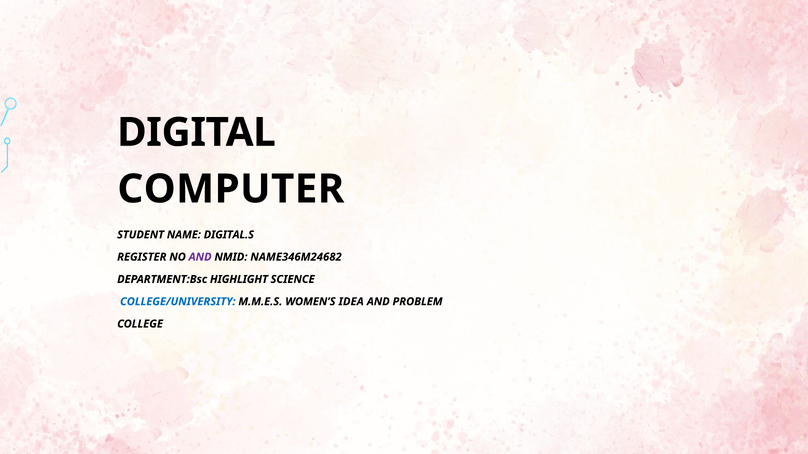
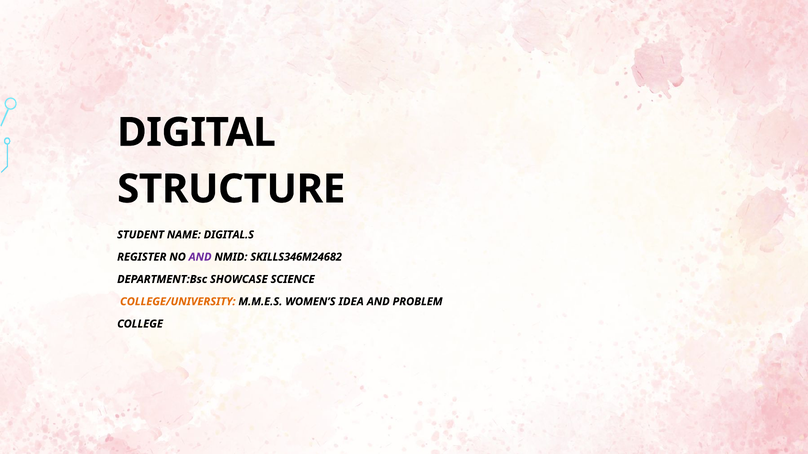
COMPUTER: COMPUTER -> STRUCTURE (231, 189)
NAME346M24682: NAME346M24682 -> SKILLS346M24682 (296, 257)
HIGHLIGHT: HIGHLIGHT -> SHOWCASE (239, 280)
COLLEGE/UNIVERSITY colour: blue -> orange (178, 302)
